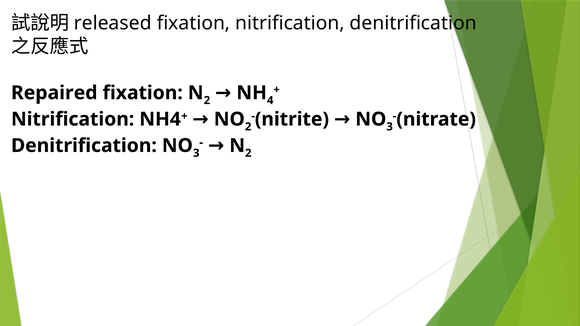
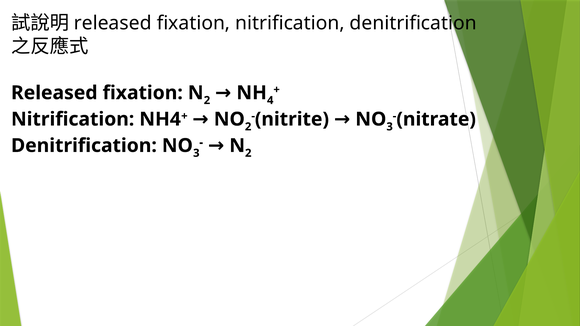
Repaired: Repaired -> Released (54, 93)
